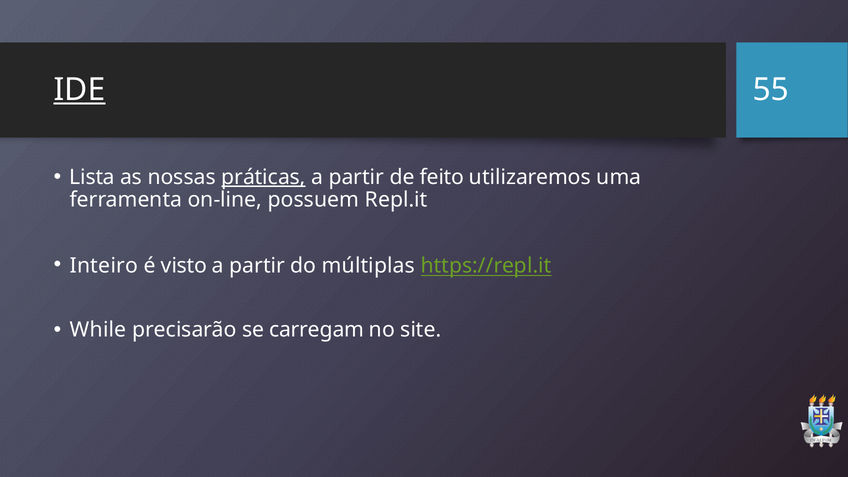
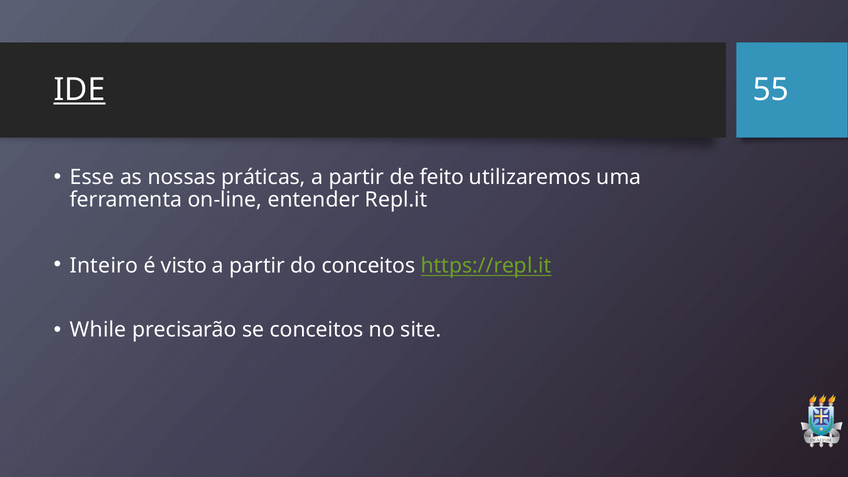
Lista: Lista -> Esse (92, 177)
práticas underline: present -> none (264, 177)
possuem: possuem -> entender (313, 200)
do múltiplas: múltiplas -> conceitos (369, 266)
se carregam: carregam -> conceitos (317, 330)
